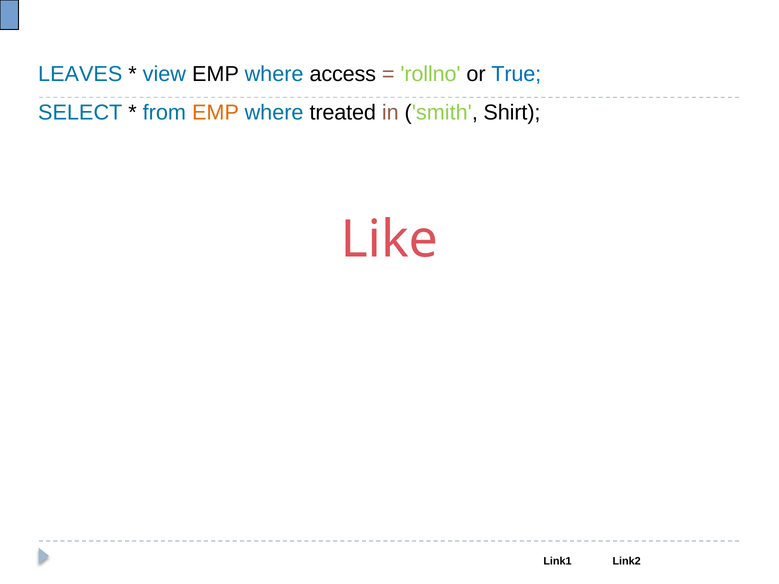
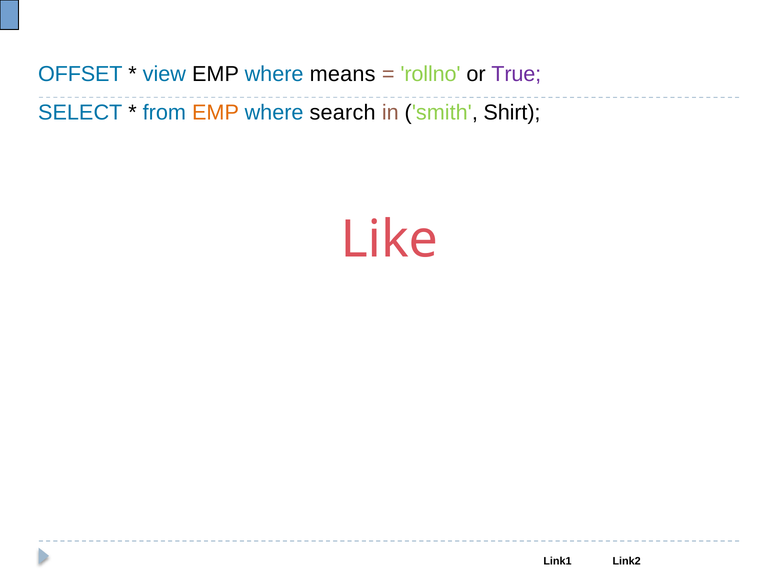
LEAVES: LEAVES -> OFFSET (80, 74)
access: access -> means (343, 74)
True colour: blue -> purple (516, 74)
treated: treated -> search (343, 113)
